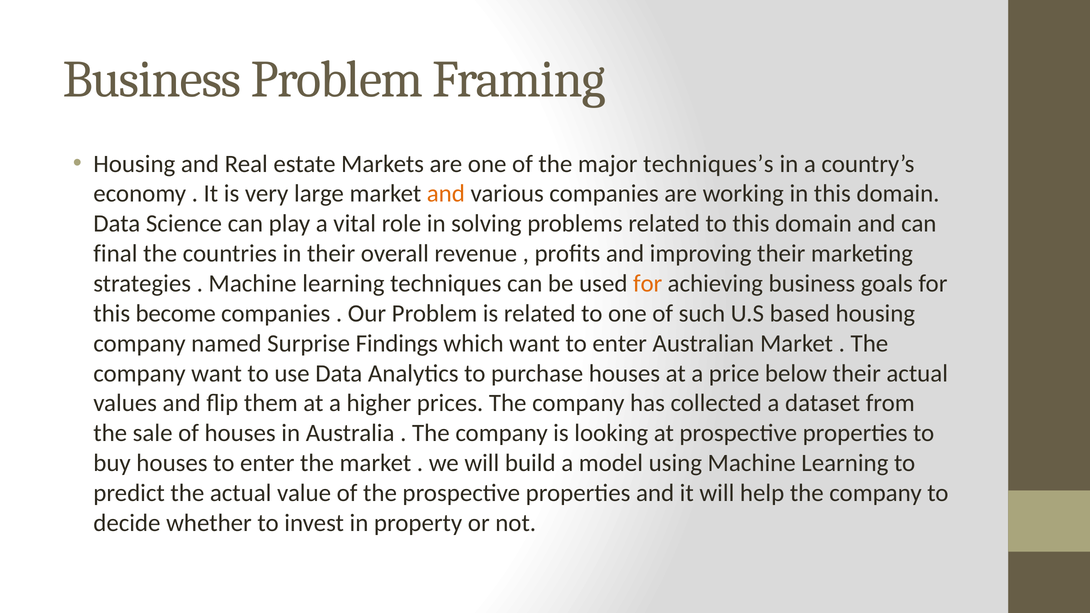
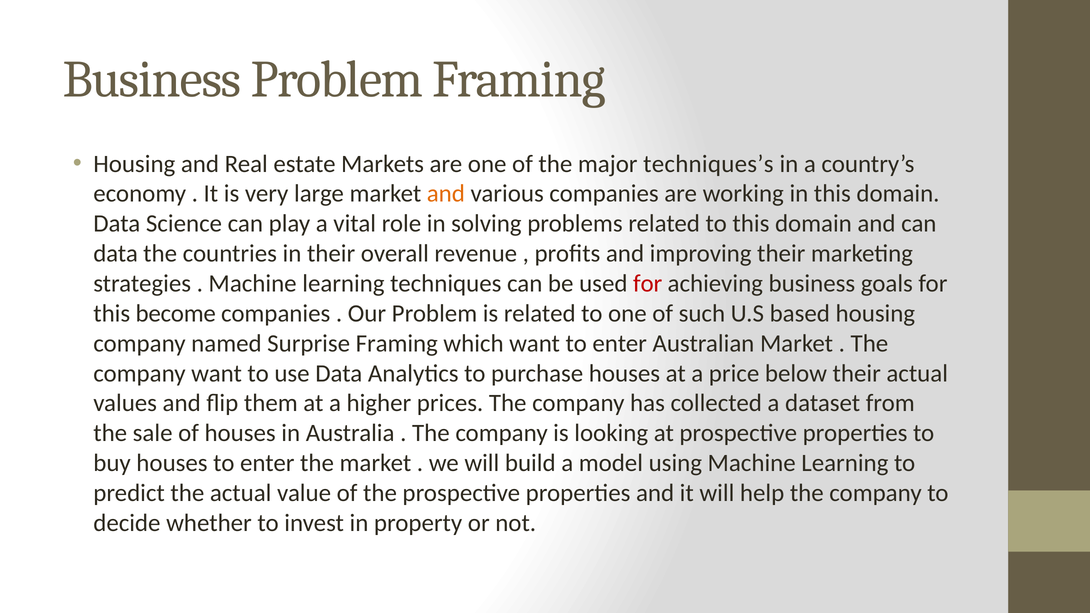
final: final -> data (116, 254)
for colour: orange -> red (648, 284)
Surprise Findings: Findings -> Framing (397, 343)
